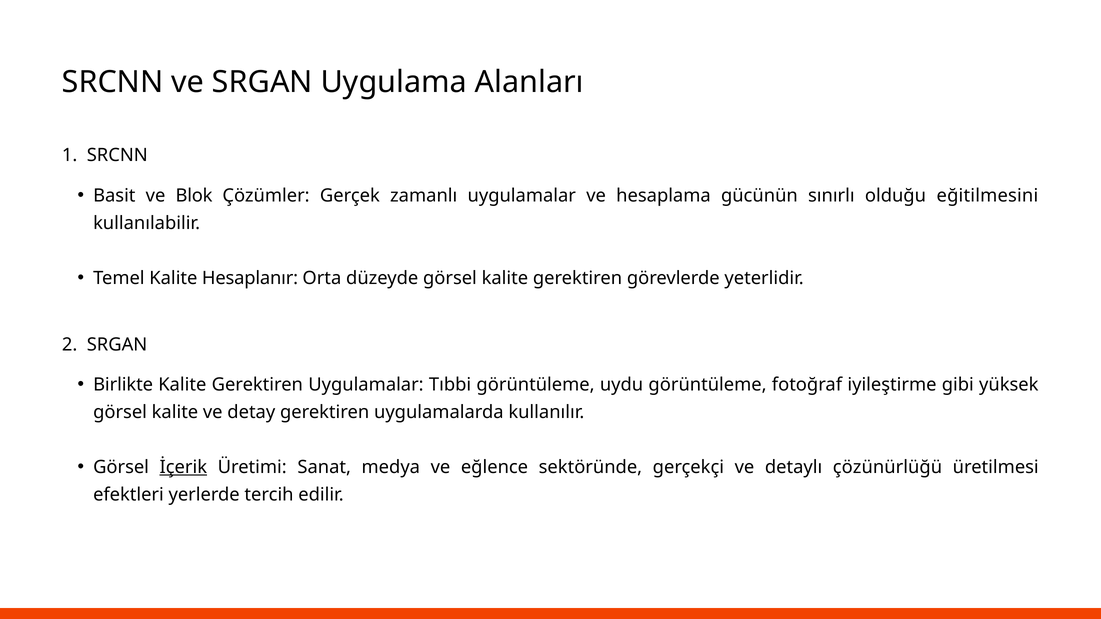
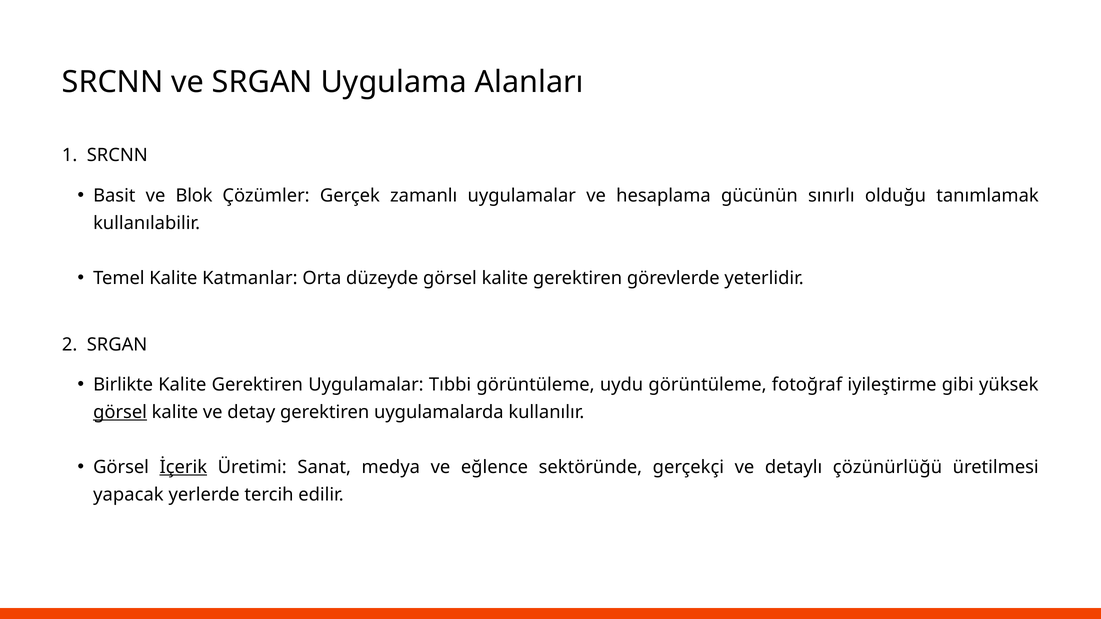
eğitilmesini: eğitilmesini -> tanımlamak (988, 196)
Hesaplanır: Hesaplanır -> Katmanlar (250, 278)
görsel underline: none -> present (120, 412)
efektleri: efektleri -> yapacak (128, 495)
